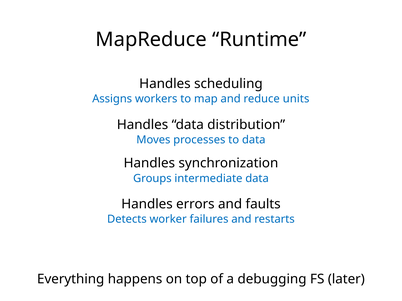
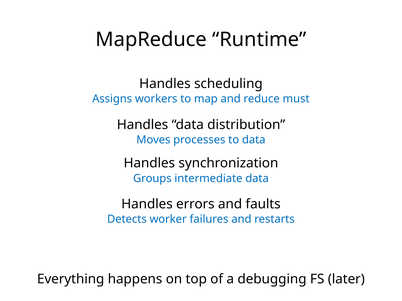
units: units -> must (296, 99)
